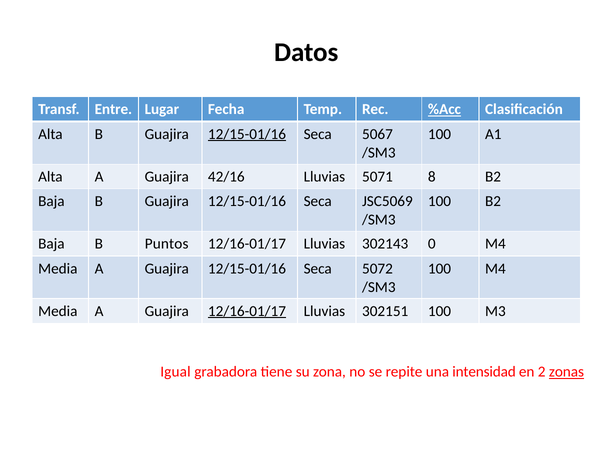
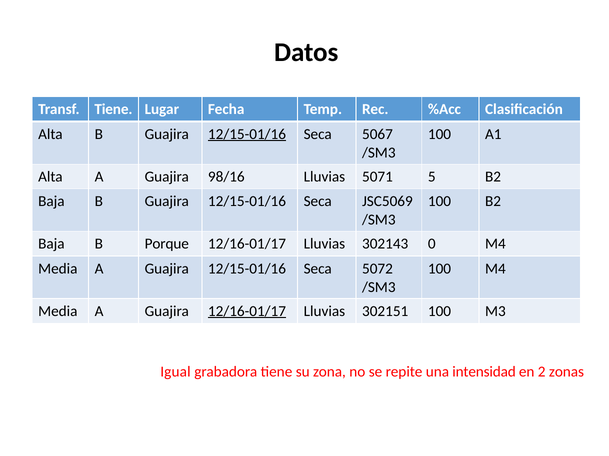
Transf Entre: Entre -> Tiene (113, 110)
%Acc underline: present -> none (444, 110)
42/16: 42/16 -> 98/16 (226, 177)
8: 8 -> 5 (432, 177)
Puntos: Puntos -> Porque (167, 244)
zonas underline: present -> none (566, 372)
